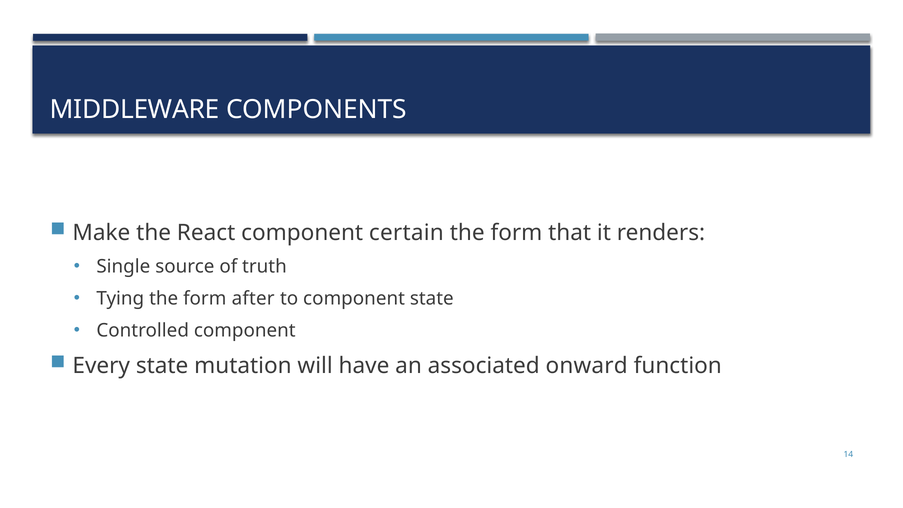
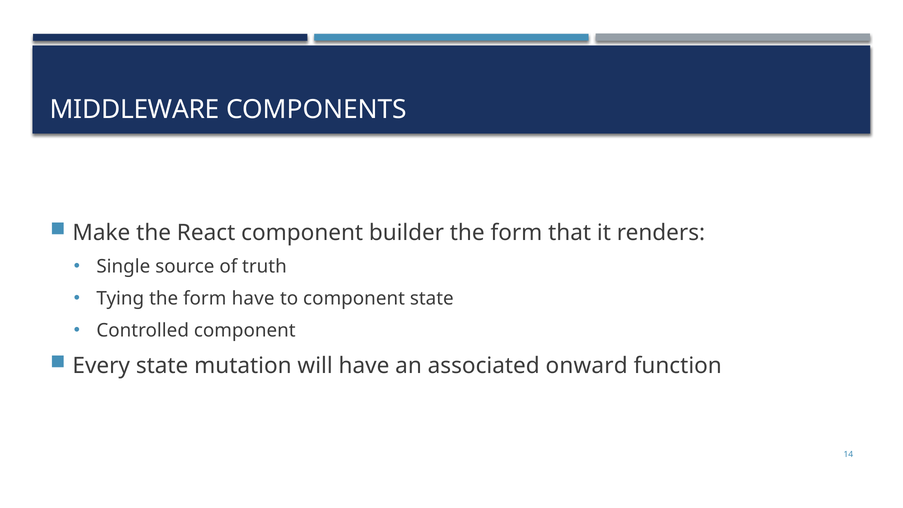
certain: certain -> builder (407, 233)
form after: after -> have (253, 299)
